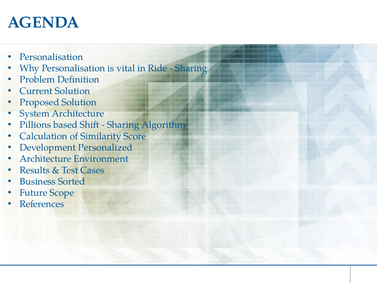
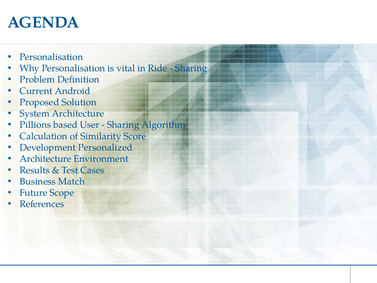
Current Solution: Solution -> Android (73, 91)
Shift: Shift -> User (90, 125)
Sorted: Sorted -> Match (72, 181)
